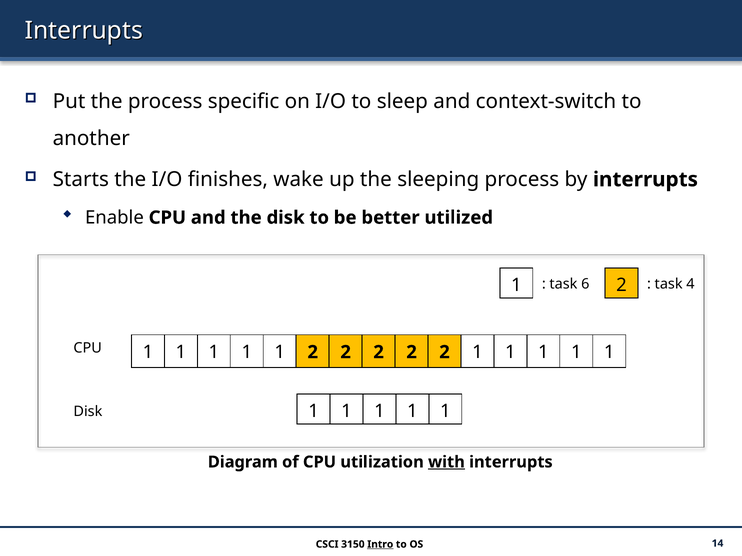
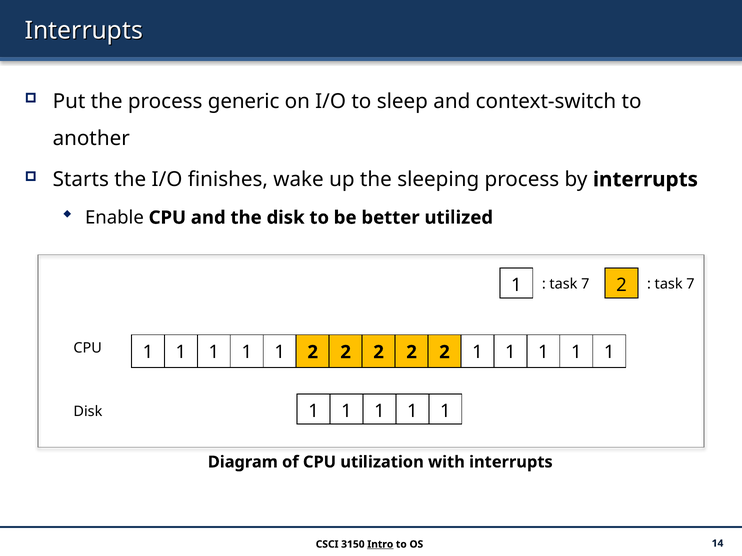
specific: specific -> generic (244, 101)
6: 6 -> 7 (585, 284)
4: 4 -> 7 (690, 284)
with underline: present -> none (446, 462)
